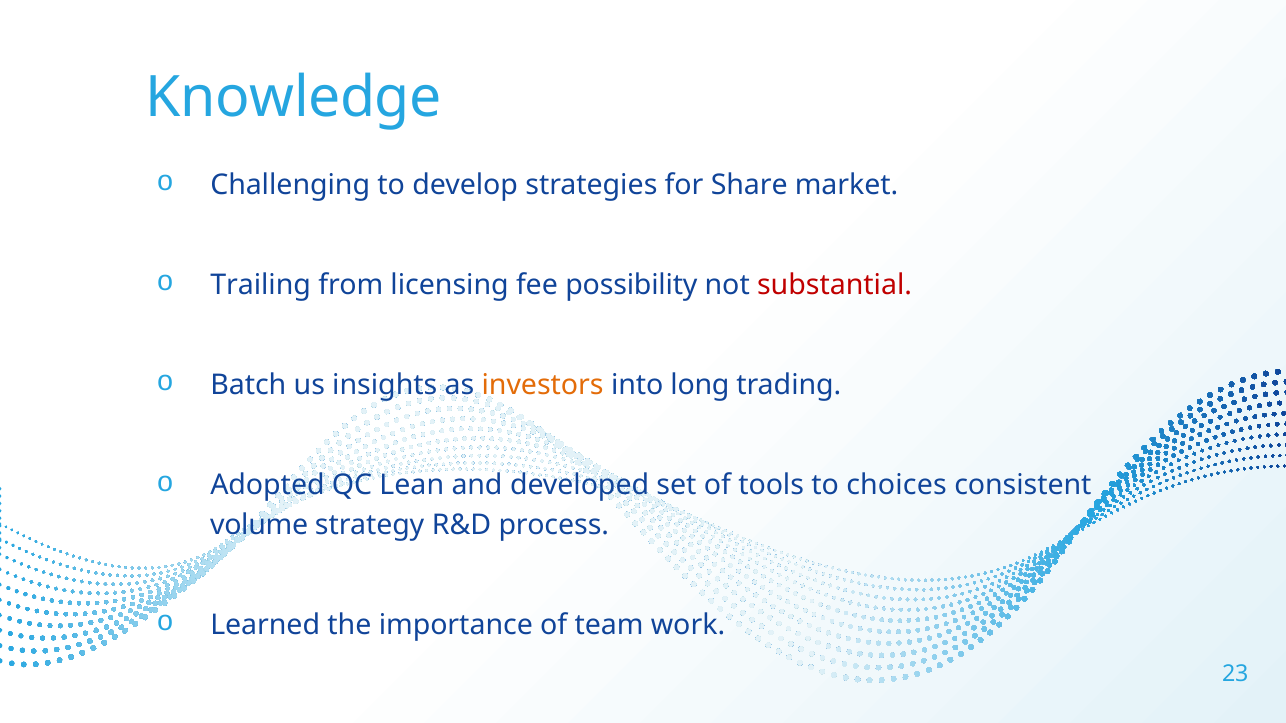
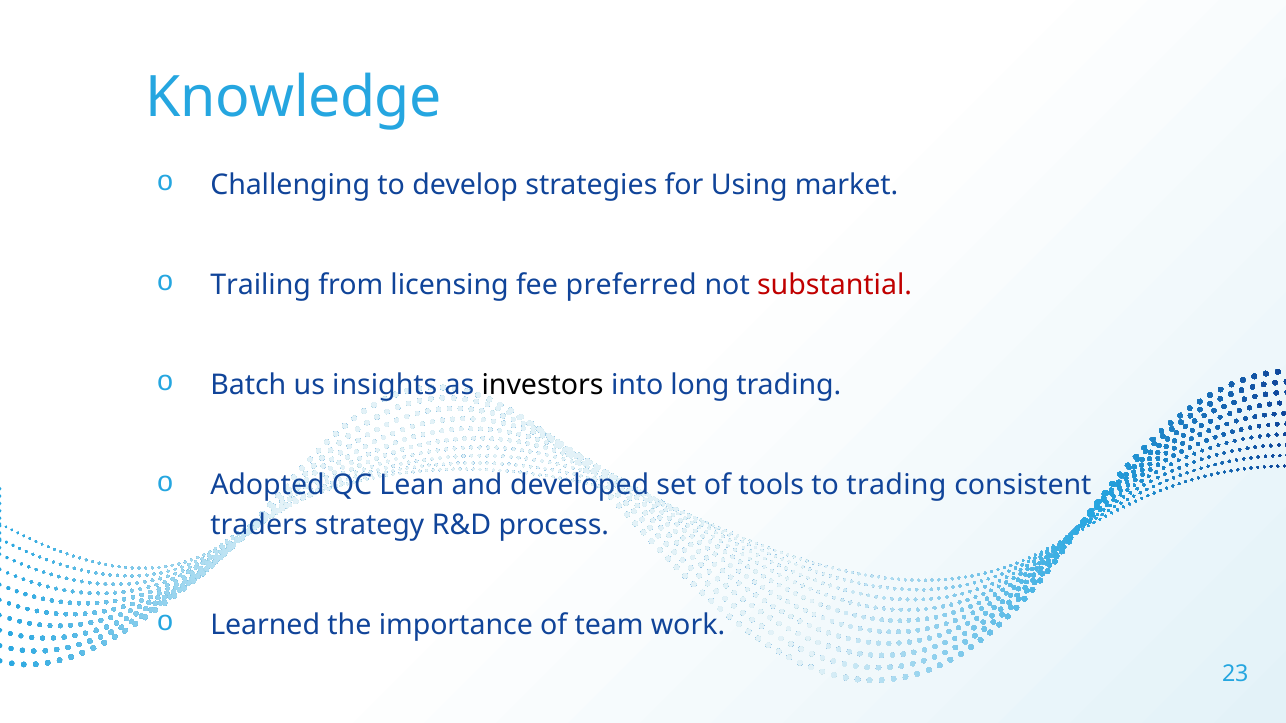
Share: Share -> Using (749, 185)
possibility: possibility -> preferred (631, 285)
investors colour: orange -> black (543, 385)
to choices: choices -> trading (896, 486)
volume: volume -> traders (259, 525)
